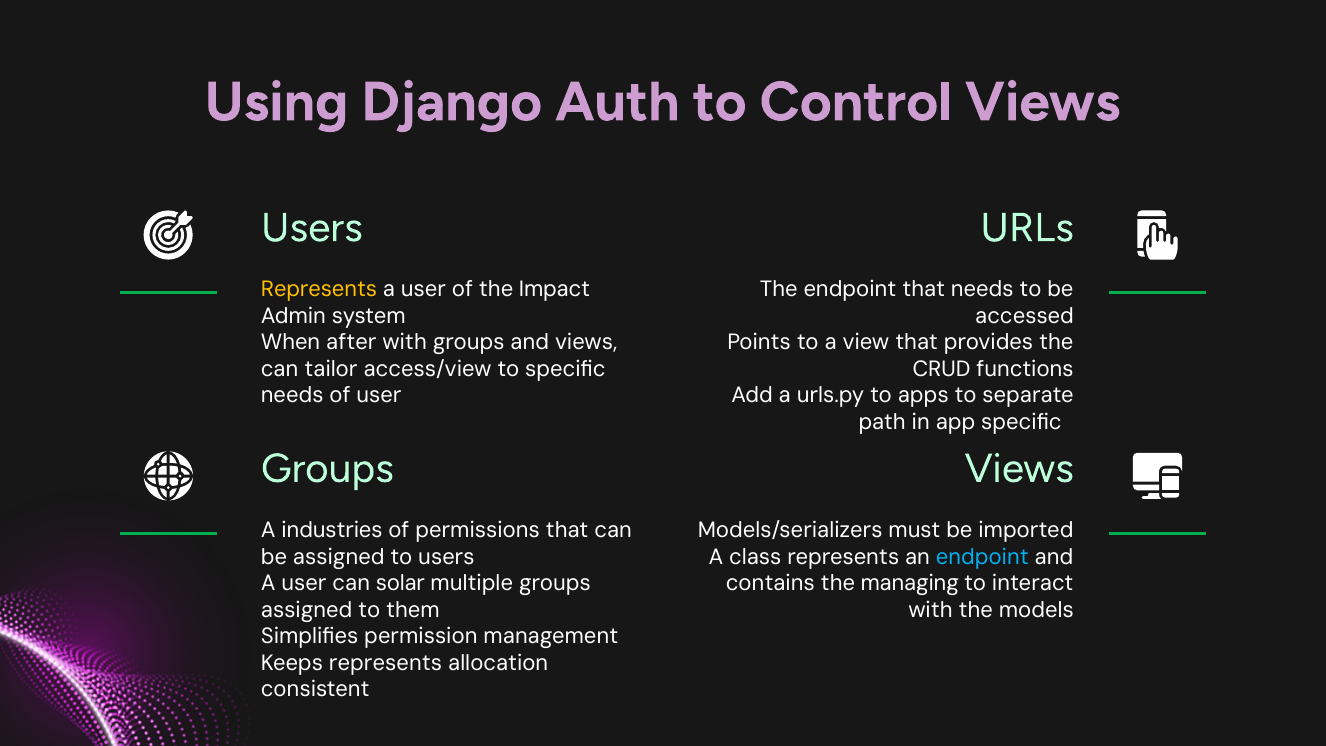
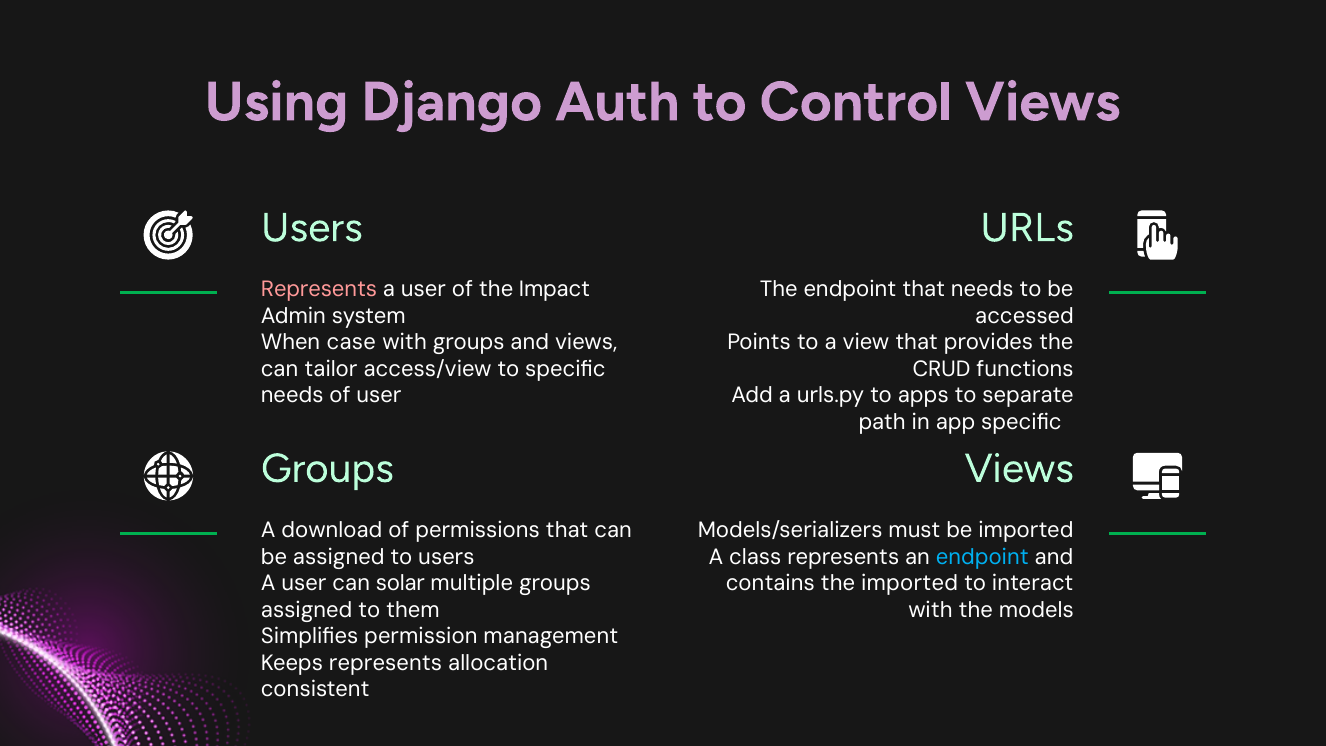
Represents colour: yellow -> pink (319, 289)
after: after -> case (351, 342)
industries: industries -> download (332, 530)
the managing: managing -> imported (910, 583)
